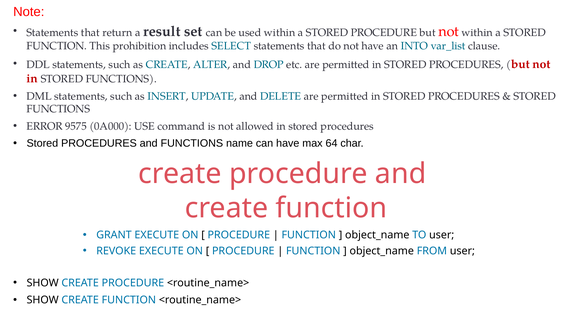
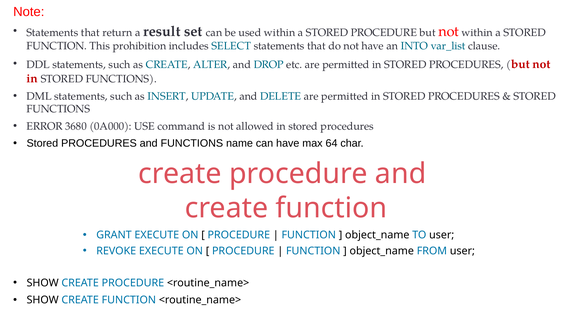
9575: 9575 -> 3680 (76, 126)
